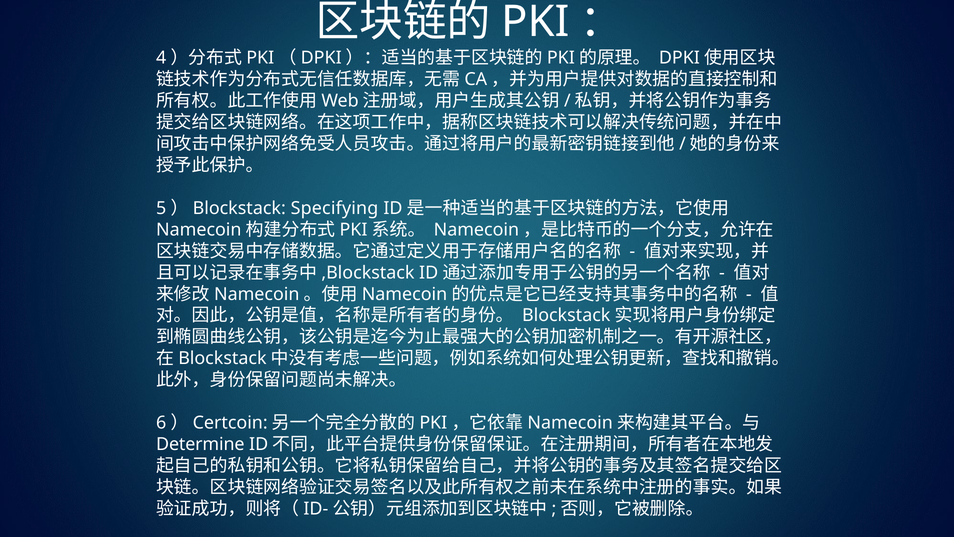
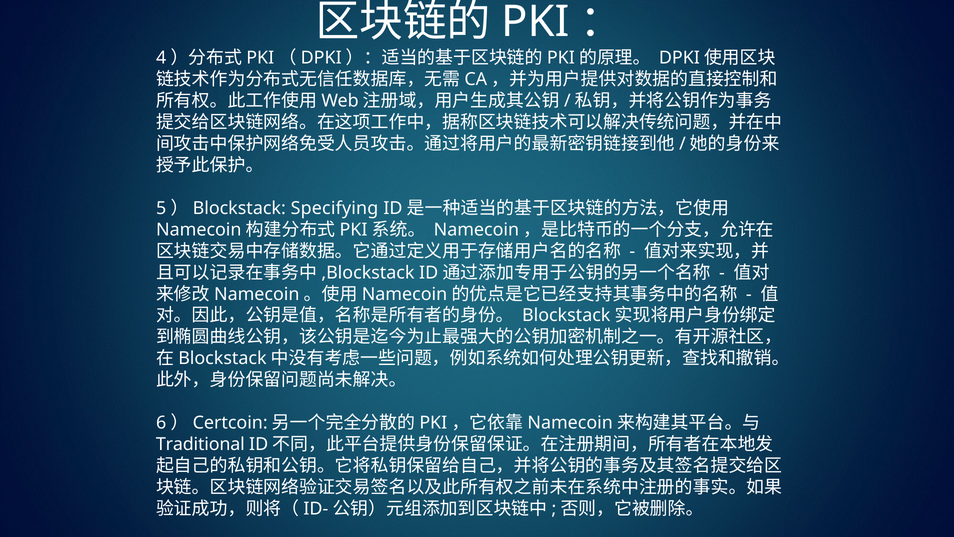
Determine: Determine -> Traditional (200, 444)
